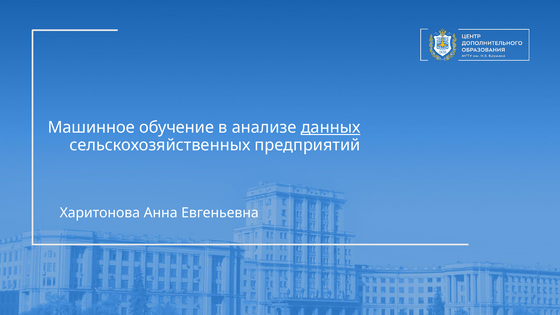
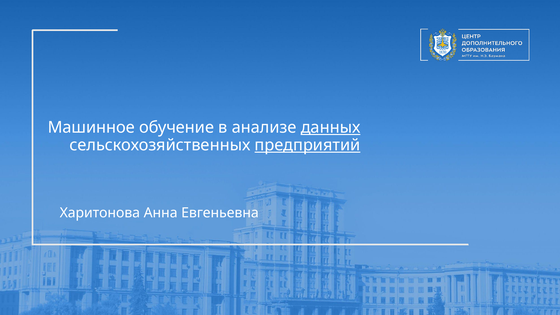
предприятий underline: none -> present (307, 145)
